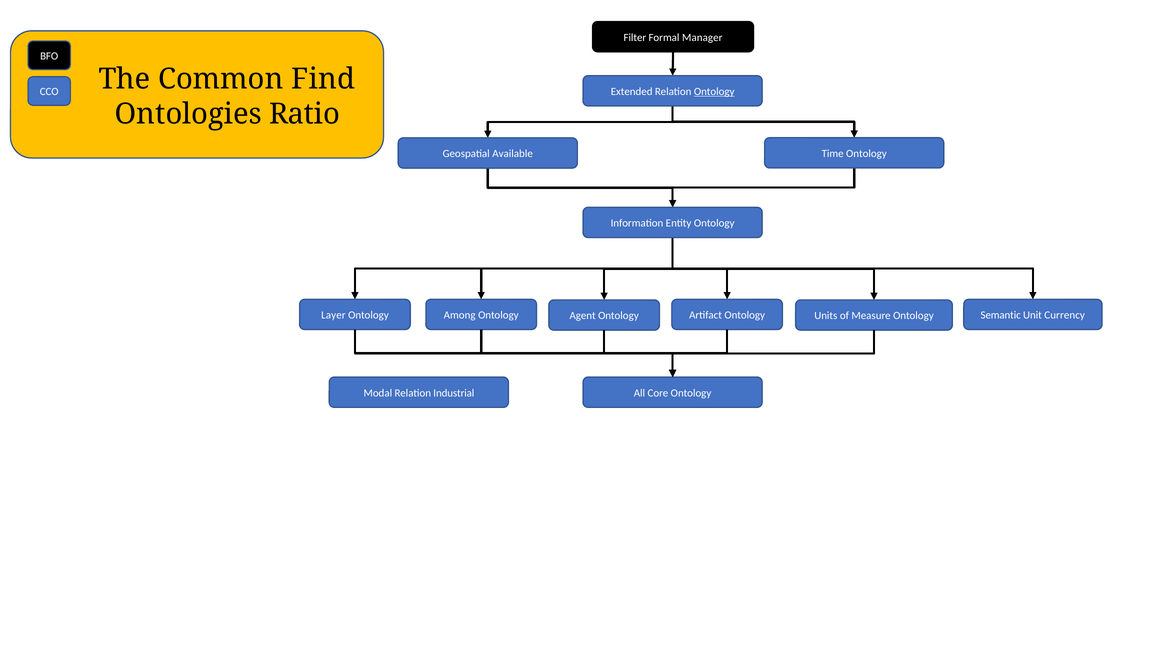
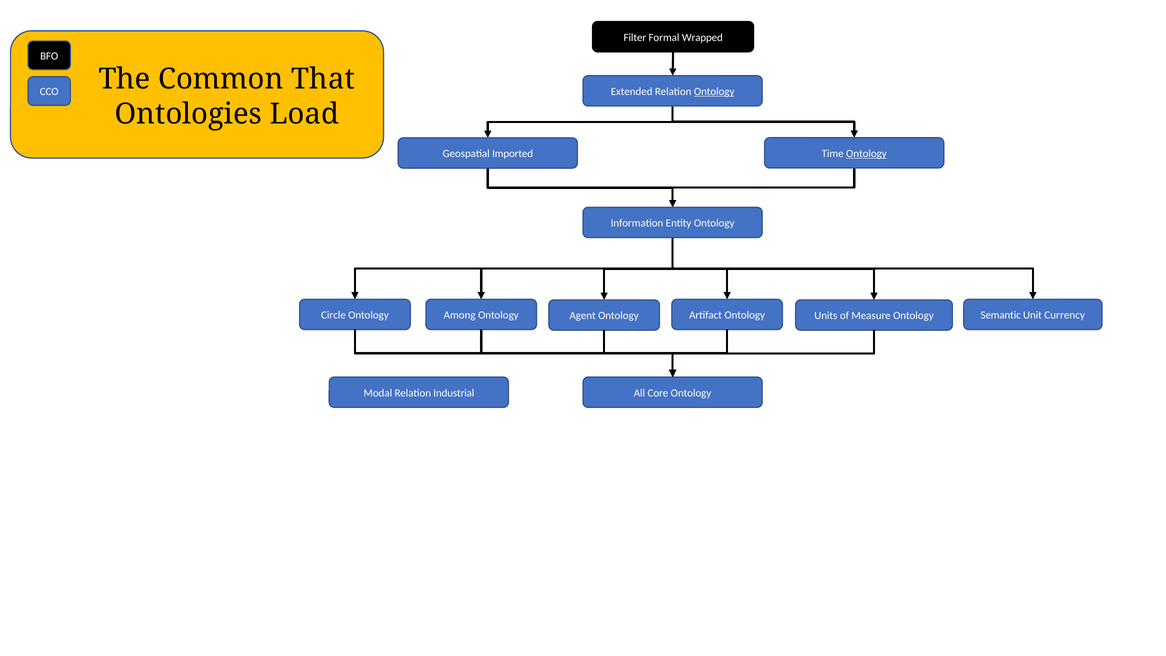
Manager: Manager -> Wrapped (702, 37)
Find: Find -> That (323, 79)
Ratio: Ratio -> Load (304, 114)
Available: Available -> Imported (513, 154)
Ontology underline: none -> present (866, 154)
Layer: Layer -> Circle (333, 315)
